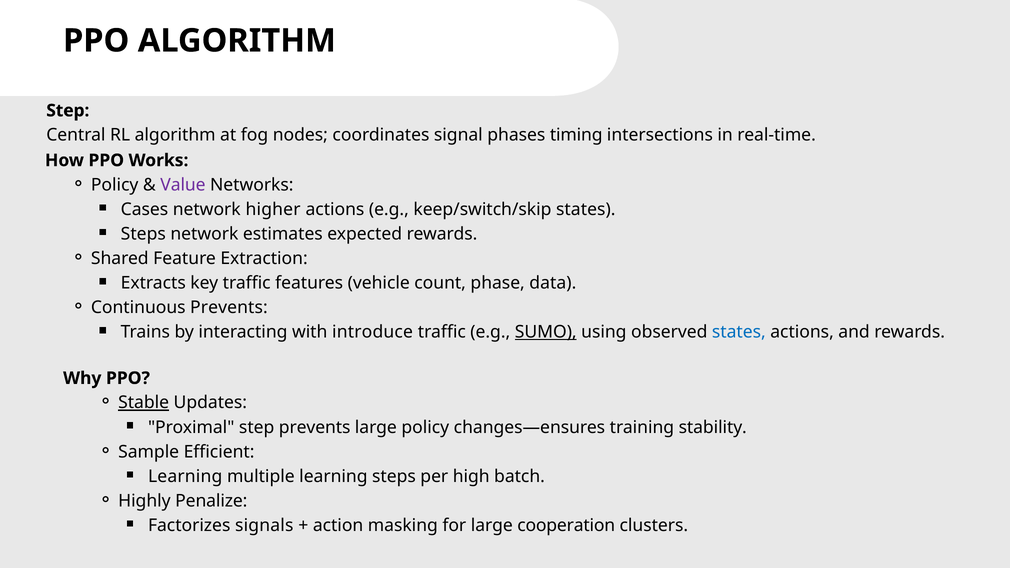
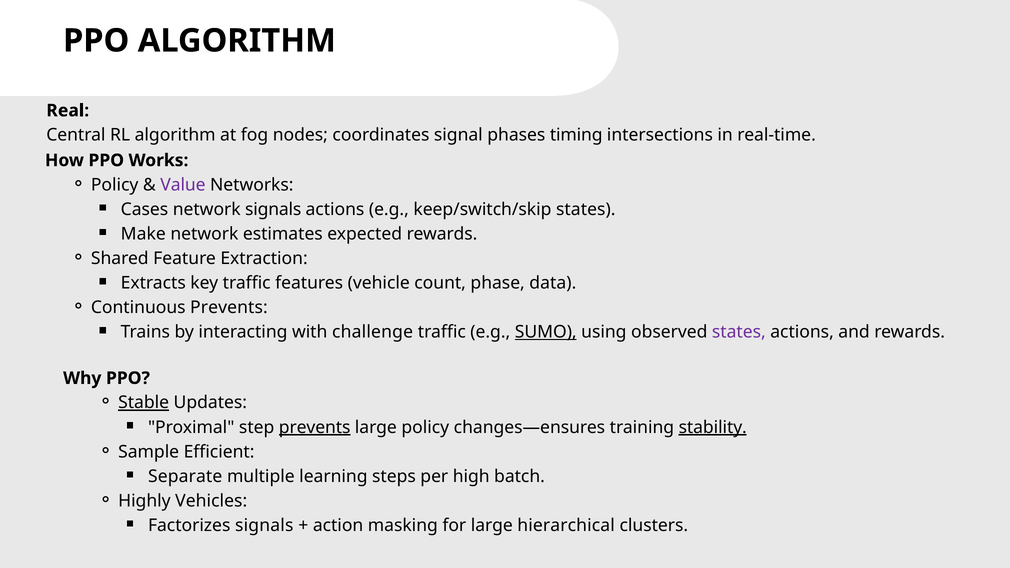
Step: Step -> Real (68, 111)
network higher: higher -> signals (273, 209)
Steps: Steps -> Make (143, 234)
introduce: introduce -> challenge (373, 332)
states colour: blue -> purple (739, 332)
prevents underline: none -> present (315, 427)
stability underline: none -> present (713, 427)
Learning: Learning -> Separate (185, 476)
Penalize: Penalize -> Vehicles (211, 501)
cooperation: cooperation -> hierarchical (566, 525)
